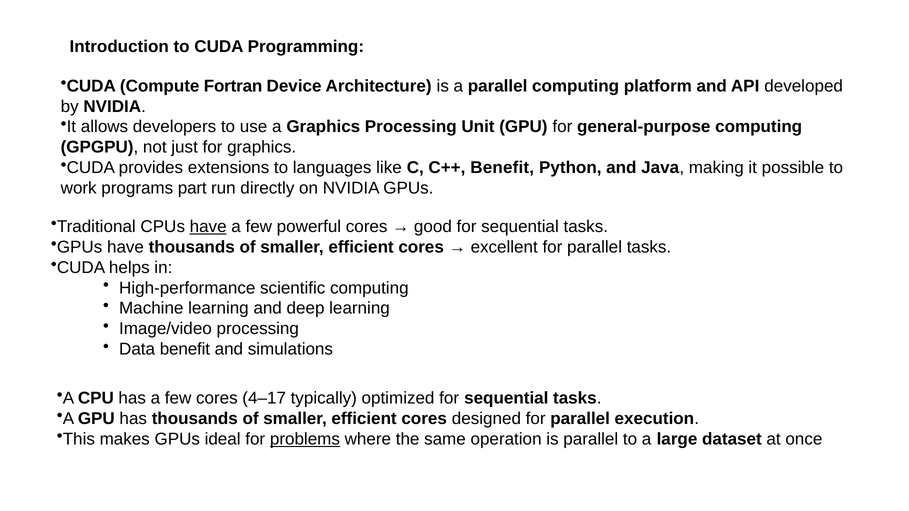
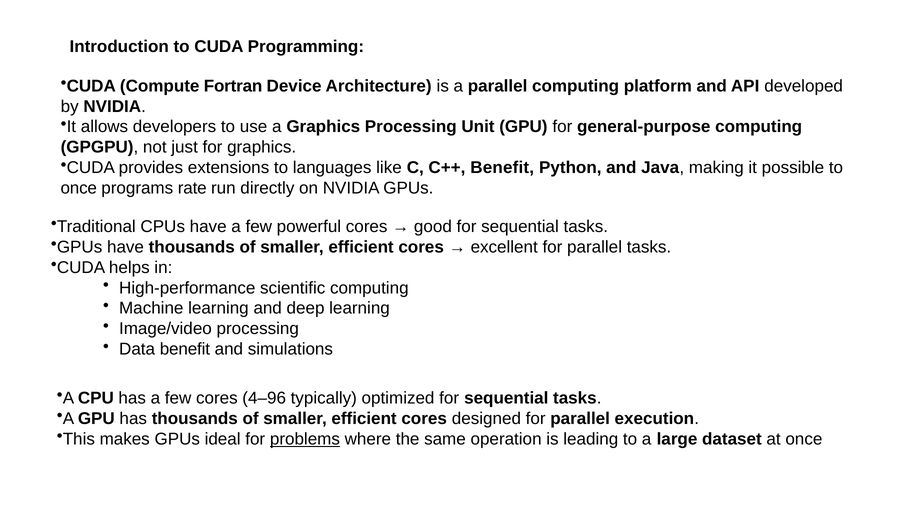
work: work -> once (79, 188)
part: part -> rate (192, 188)
have underline: present -> none (208, 227)
4–17: 4–17 -> 4–96 (264, 398)
is parallel: parallel -> leading (591, 439)
